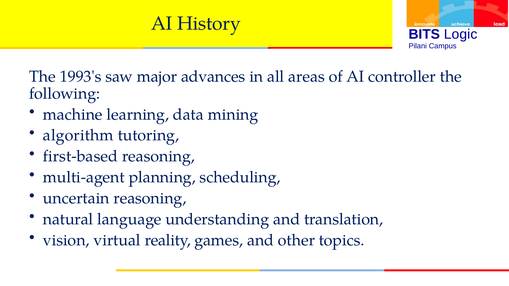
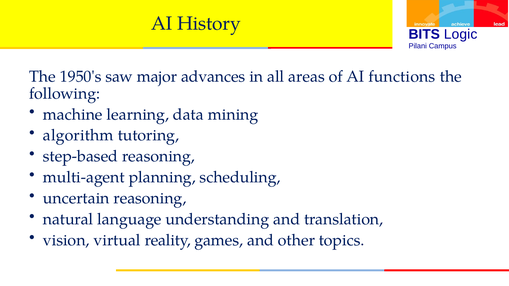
1993's: 1993's -> 1950's (81, 77)
controller: controller -> functions (402, 77)
first-based: first-based -> step-based (80, 157)
